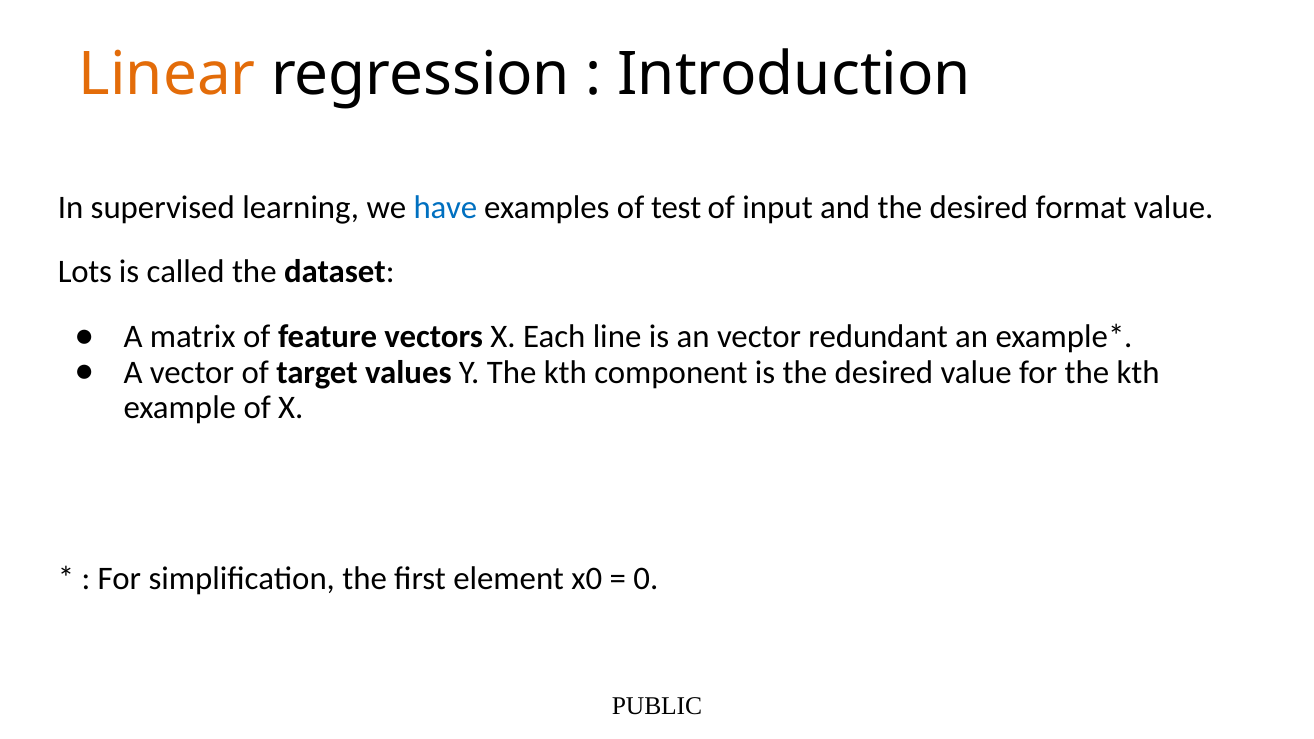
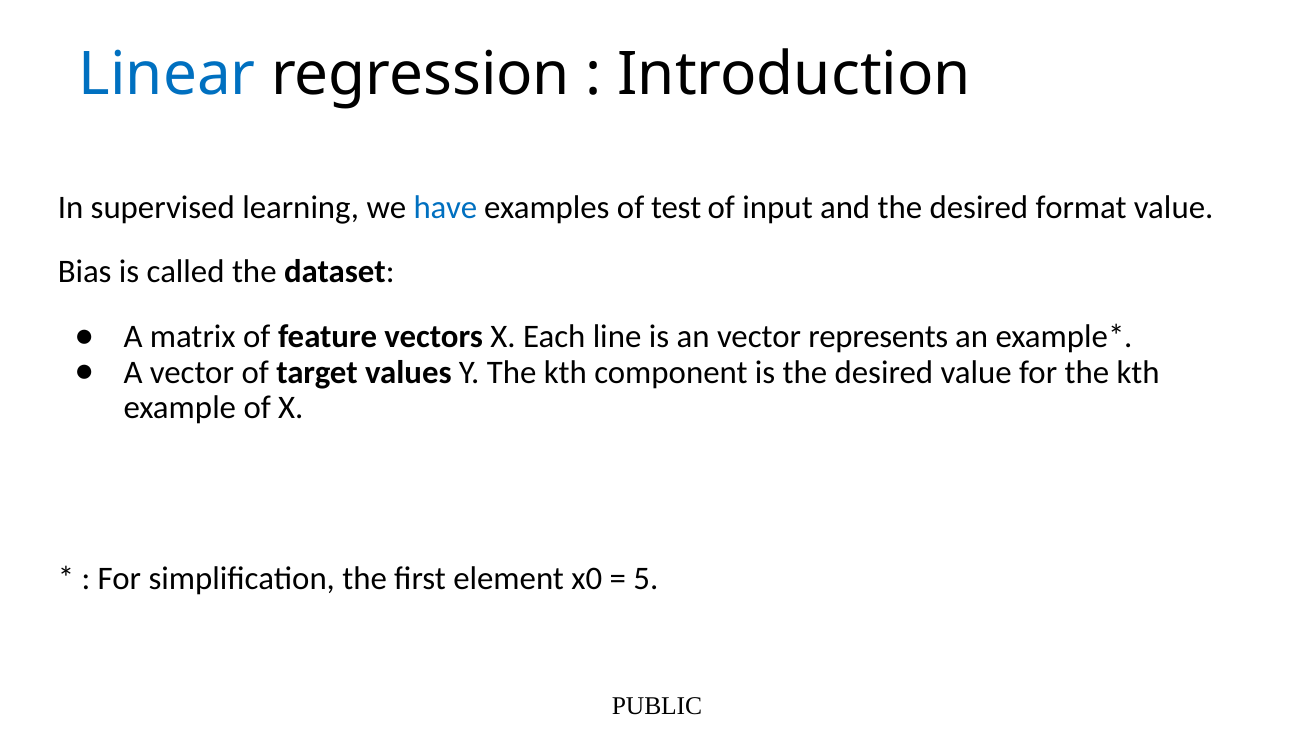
Linear colour: orange -> blue (167, 75)
Lots: Lots -> Bias (85, 272)
redundant: redundant -> represents (878, 337)
0: 0 -> 5 (646, 579)
